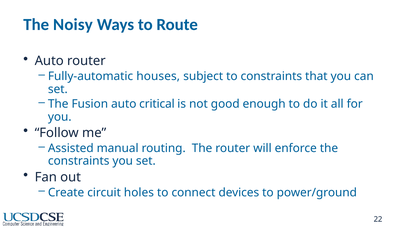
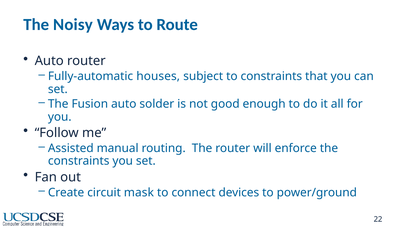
critical: critical -> solder (157, 104)
holes: holes -> mask (139, 192)
